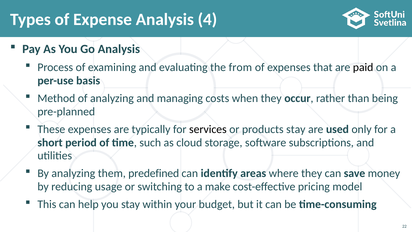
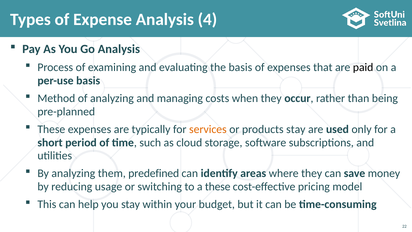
the from: from -> basis (240, 67)
services colour: black -> orange (208, 129)
a make: make -> these (218, 187)
